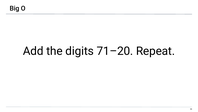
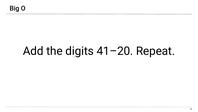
71–20: 71–20 -> 41–20 (115, 51)
